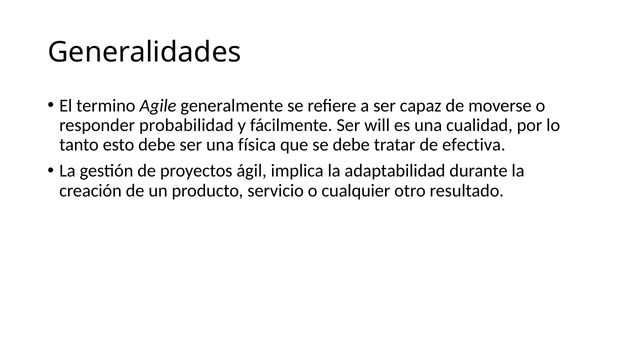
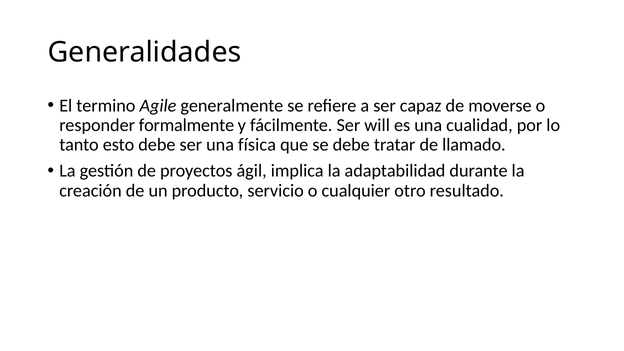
probabilidad: probabilidad -> formalmente (187, 125)
efectiva: efectiva -> llamado (474, 145)
